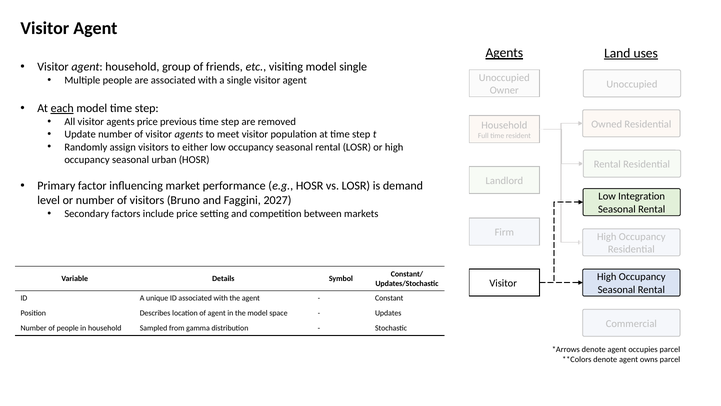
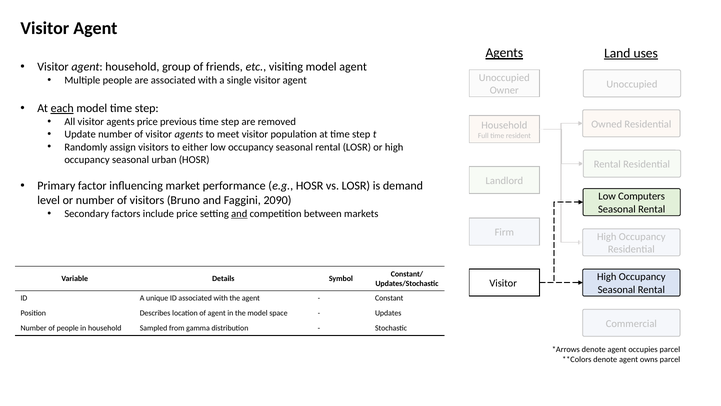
model single: single -> agent (353, 67)
Integration: Integration -> Computers (642, 196)
2027: 2027 -> 2090 (277, 200)
and underline: none -> present (239, 214)
